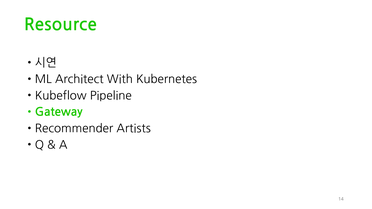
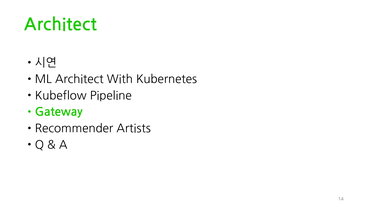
Resource: Resource -> Architect (61, 25)
